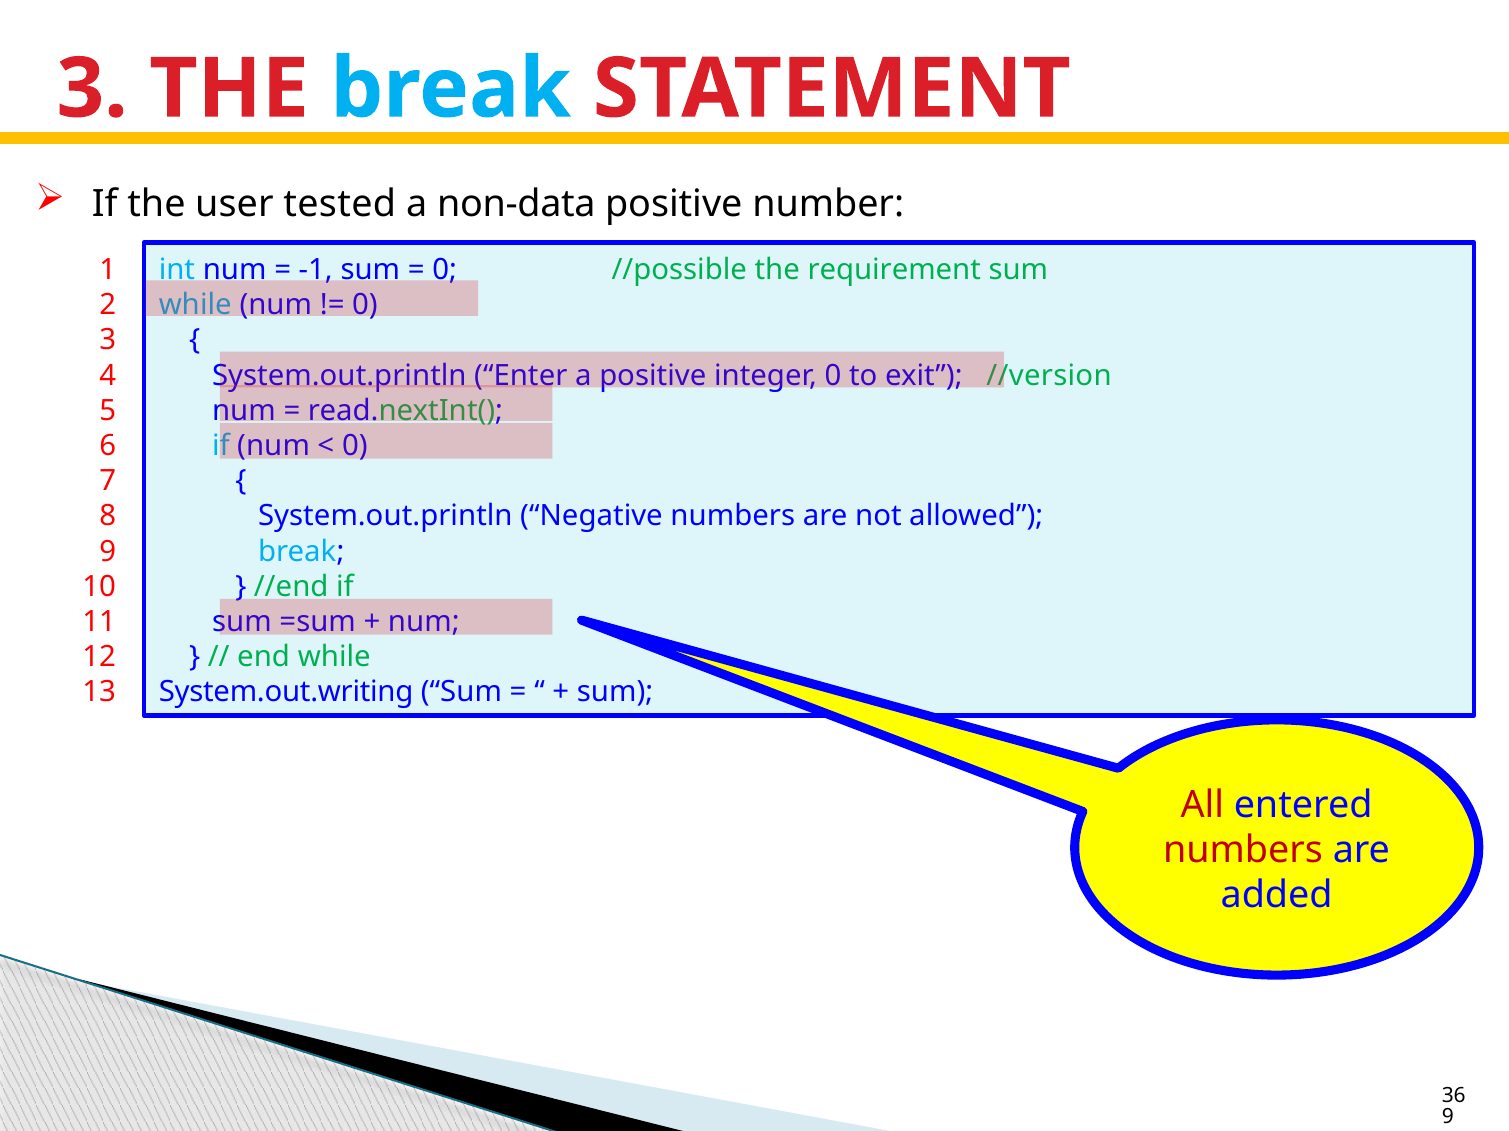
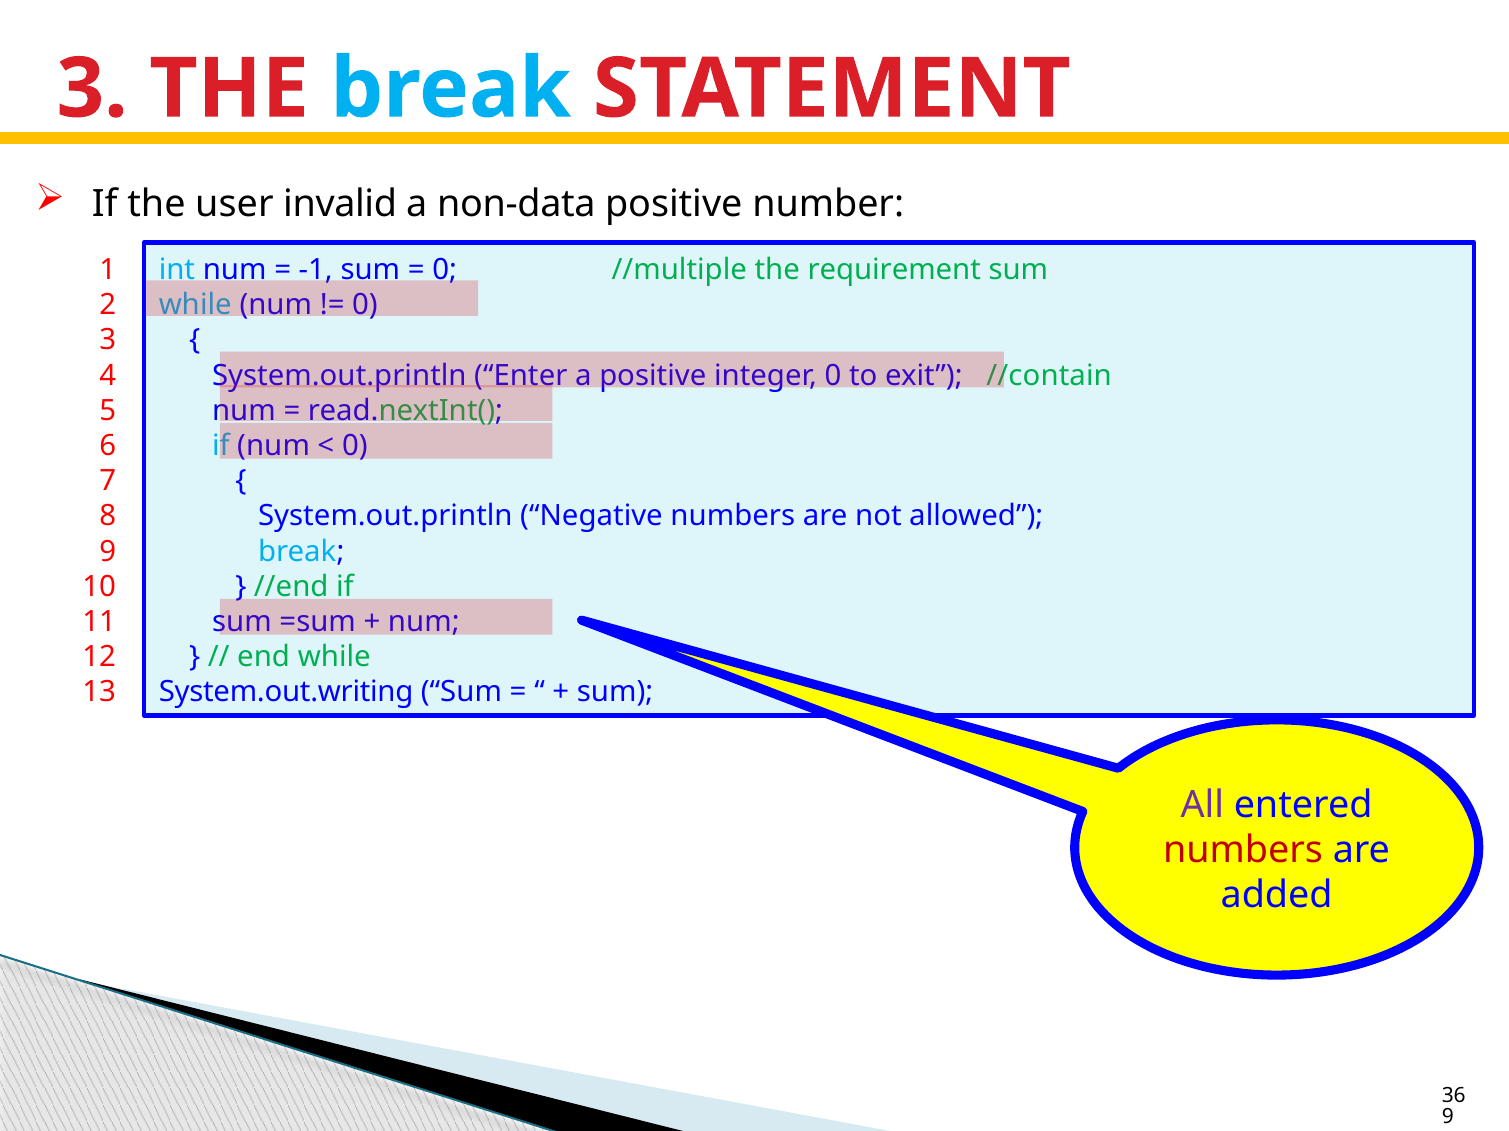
tested: tested -> invalid (340, 205)
//possible: //possible -> //multiple (679, 270)
//version: //version -> //contain (1049, 376)
All colour: red -> purple (1202, 805)
